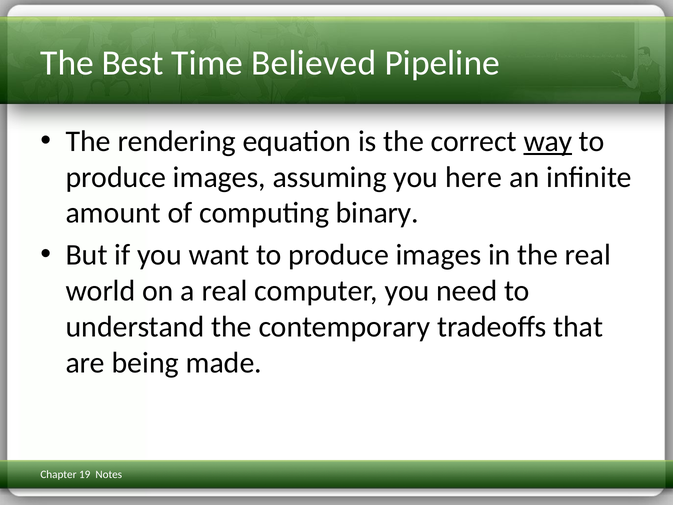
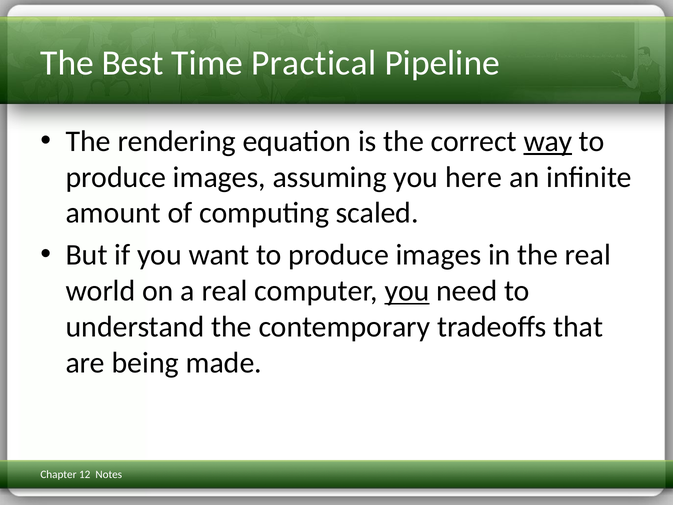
Believed: Believed -> Practical (314, 63)
binary: binary -> scaled (377, 213)
you underline: none -> present (407, 291)
19: 19 -> 12 (85, 474)
